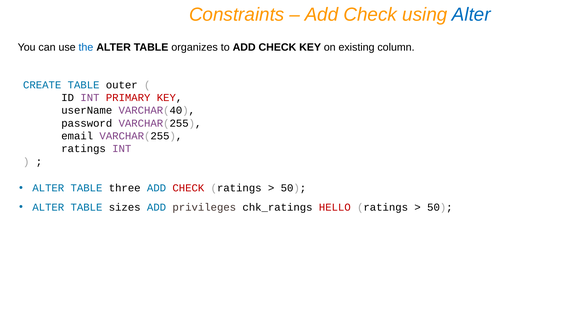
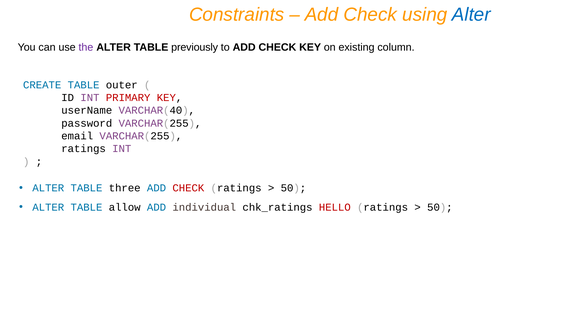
the colour: blue -> purple (86, 47)
organizes: organizes -> previously (195, 47)
sizes: sizes -> allow (125, 207)
privileges: privileges -> individual (204, 207)
